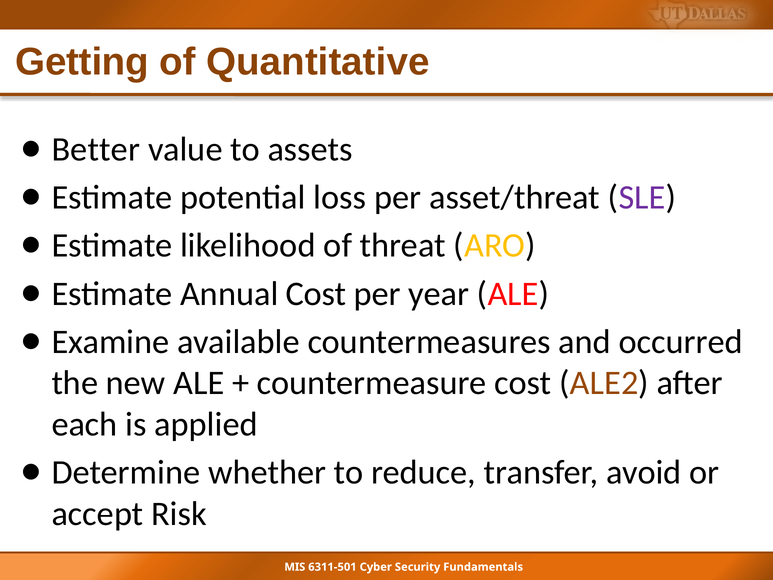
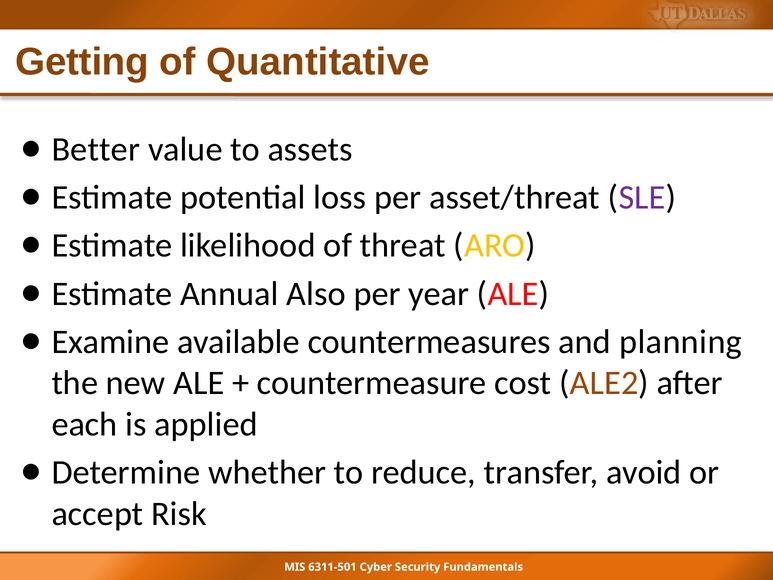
Annual Cost: Cost -> Also (316, 294)
occurred: occurred -> planning (681, 342)
